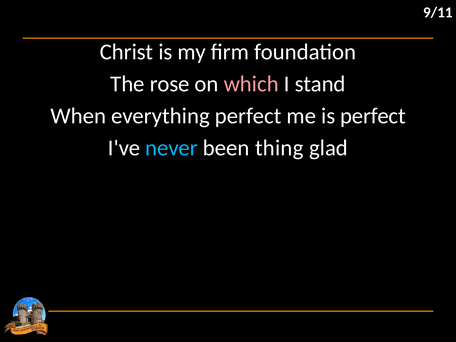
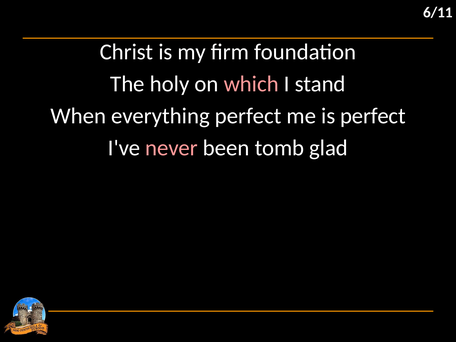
9/11: 9/11 -> 6/11 (438, 12)
rose: rose -> holy (170, 84)
never colour: light blue -> pink (172, 148)
thing: thing -> tomb (279, 148)
